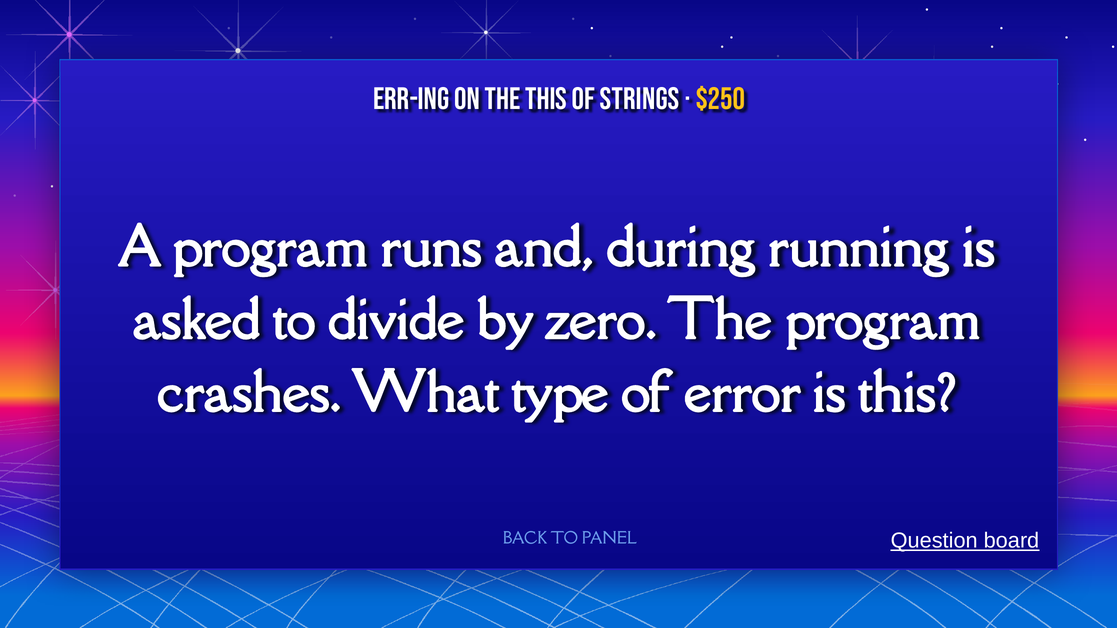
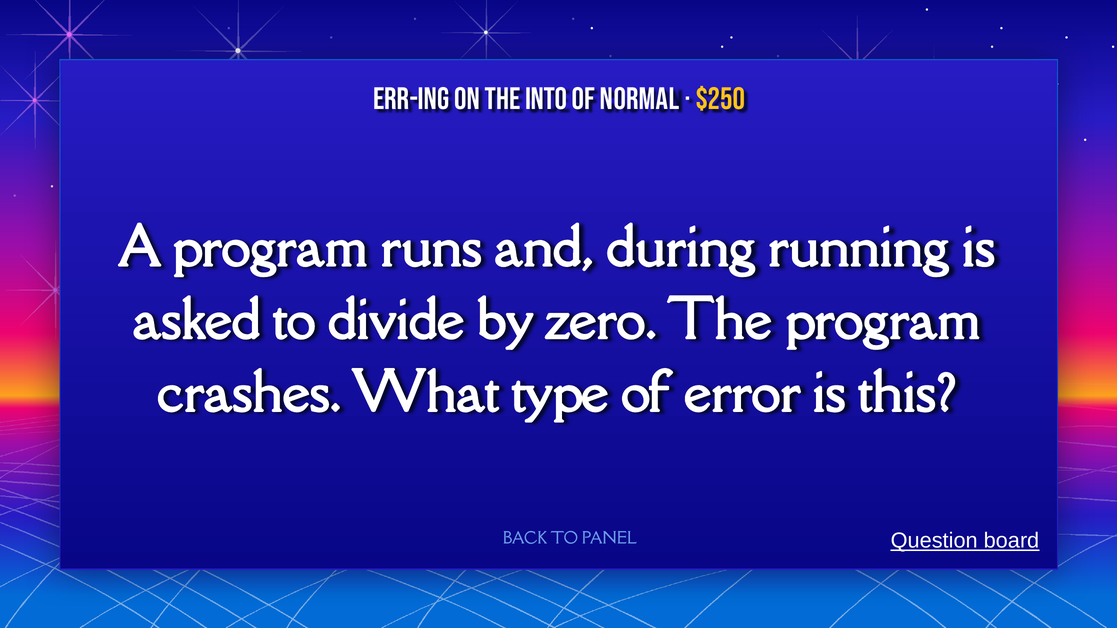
the this: this -> into (546, 99)
strings: strings -> normal (640, 99)
